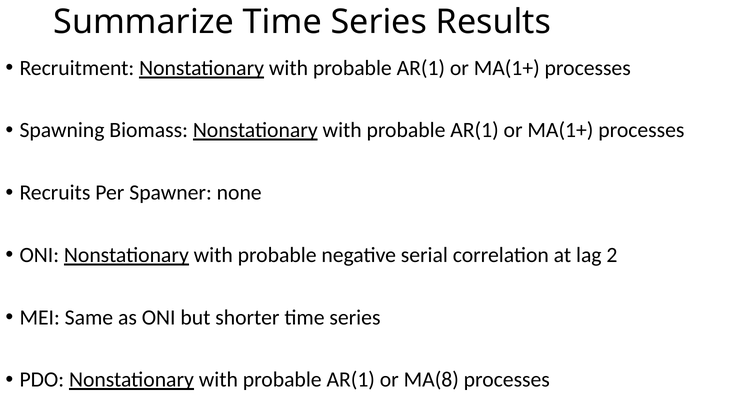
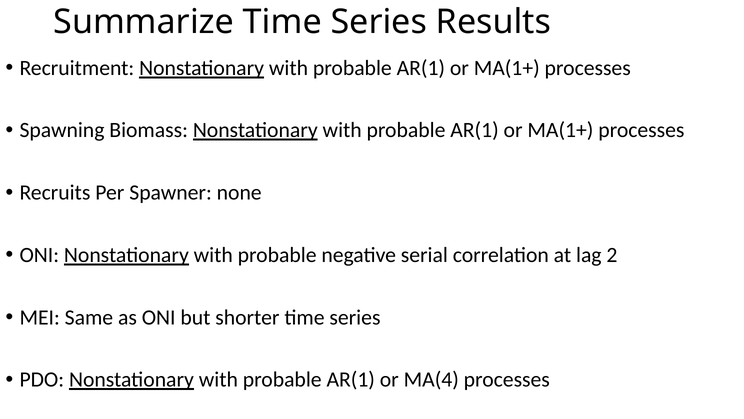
MA(8: MA(8 -> MA(4 (431, 379)
